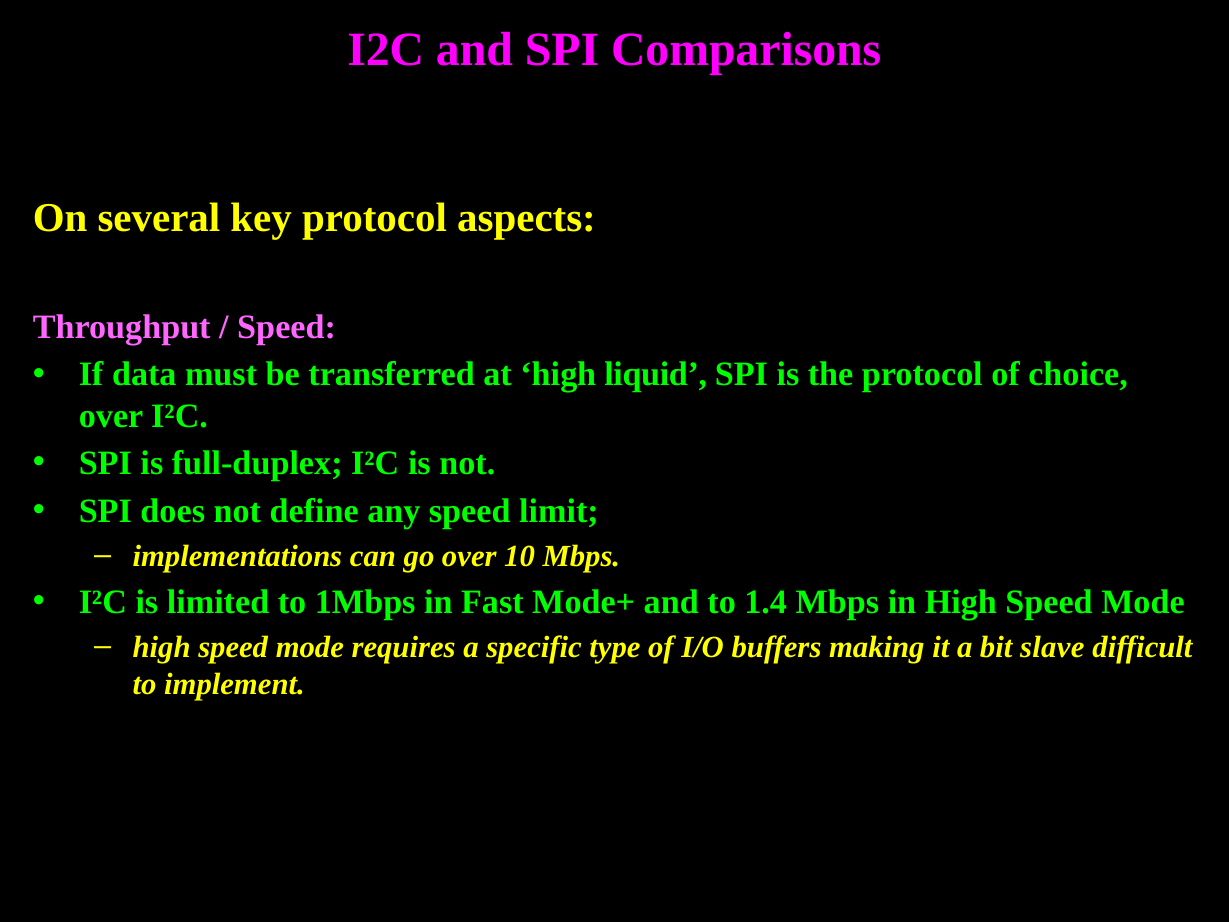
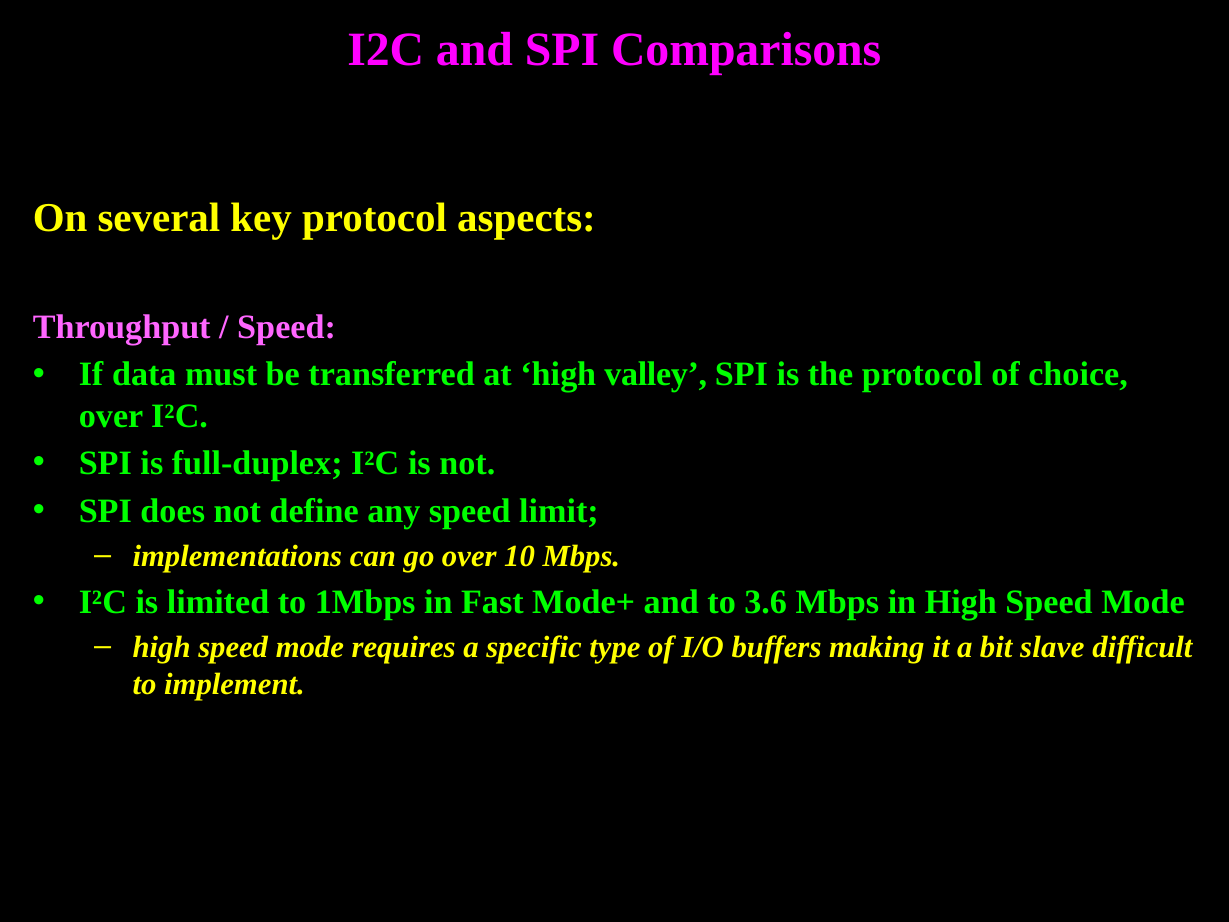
liquid: liquid -> valley (656, 375)
1.4: 1.4 -> 3.6 (766, 602)
